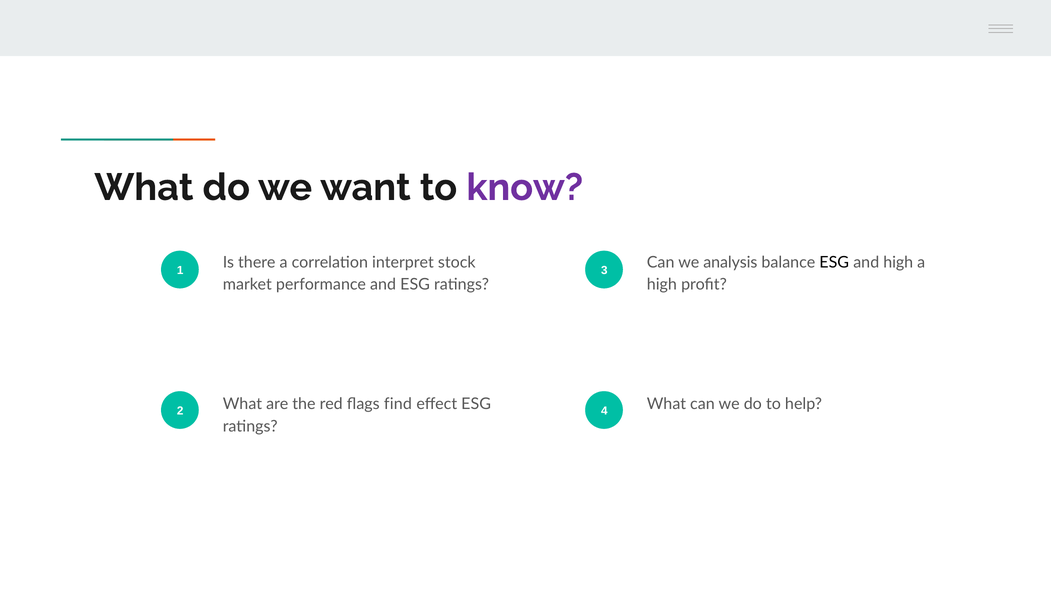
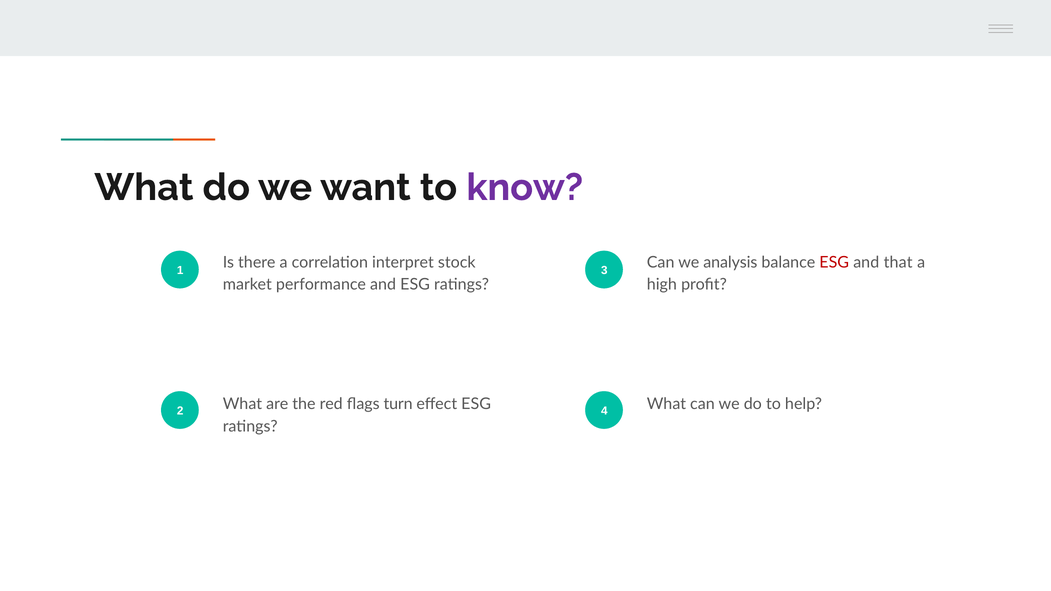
ESG colour: black -> red (834, 262)
and high: high -> that (898, 262)
find: find -> turn (398, 404)
